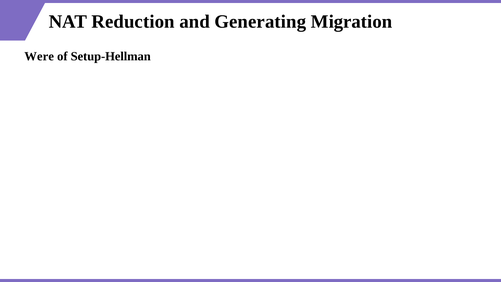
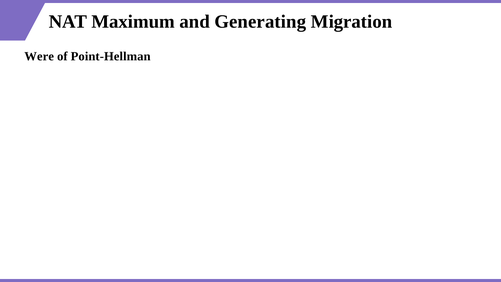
Reduction: Reduction -> Maximum (133, 22)
Setup-Hellman: Setup-Hellman -> Point-Hellman (111, 56)
